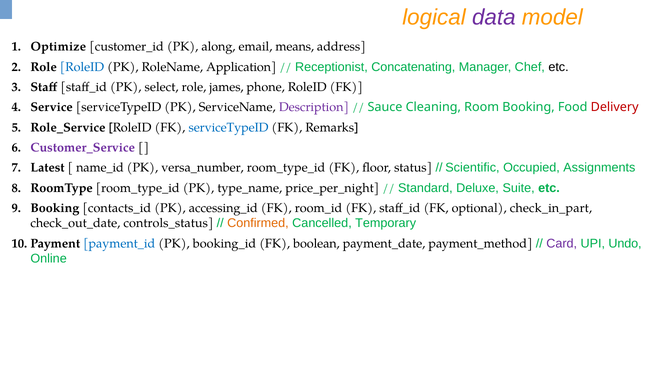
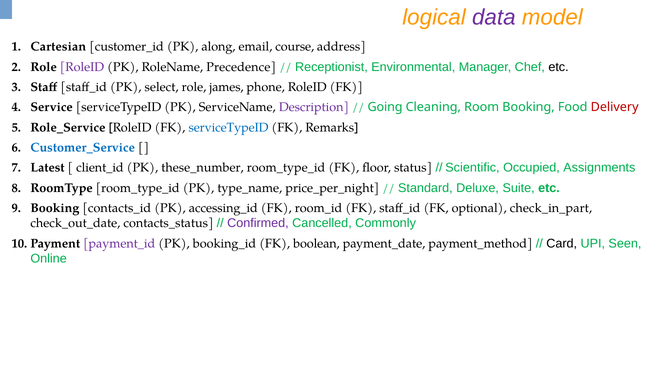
Optimize: Optimize -> Cartesian (58, 47)
means: means -> course (295, 47)
RoleID colour: blue -> purple (82, 67)
Application: Application -> Precedence (241, 67)
Concatenating: Concatenating -> Environmental (413, 67)
Sauce: Sauce -> Going (385, 107)
Customer_Service colour: purple -> blue (83, 148)
name_id: name_id -> client_id (100, 168)
versa_number: versa_number -> these_number (203, 168)
controls_status: controls_status -> contacts_status (168, 223)
Confirmed colour: orange -> purple (258, 223)
Temporary: Temporary -> Commonly (386, 223)
payment_id colour: blue -> purple (119, 243)
Card colour: purple -> black (562, 243)
Undo: Undo -> Seen (625, 243)
